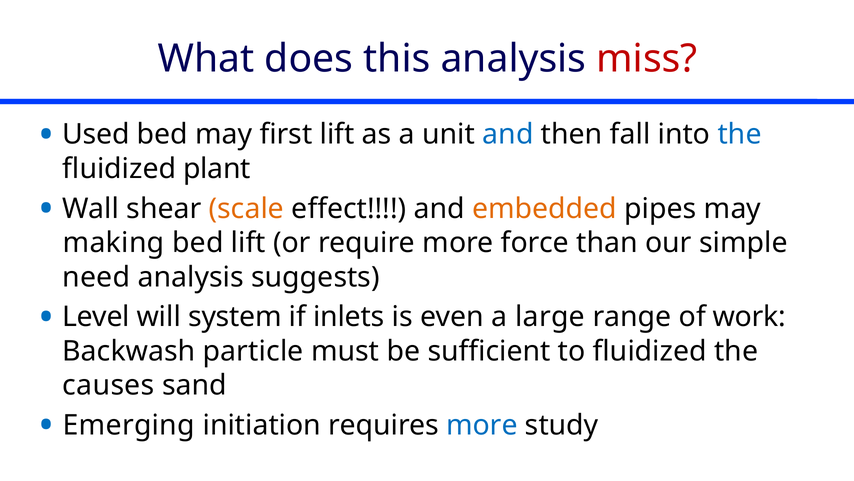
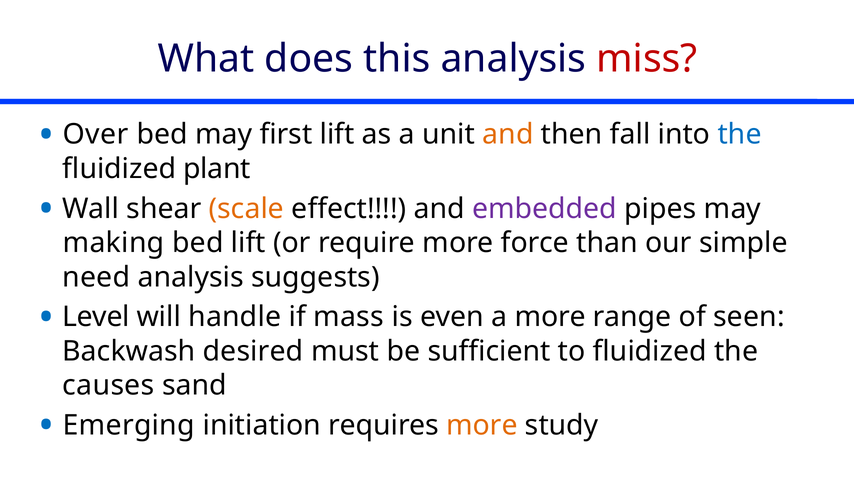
Used: Used -> Over (96, 134)
and colour: blue -> orange (508, 134)
embedded colour: orange -> purple (545, 208)
system: system -> handle (235, 317)
inlets: inlets -> mass (349, 317)
a large: large -> more (550, 317)
work: work -> seen (749, 317)
particle: particle -> desired (253, 351)
more colour: blue -> orange (482, 425)
